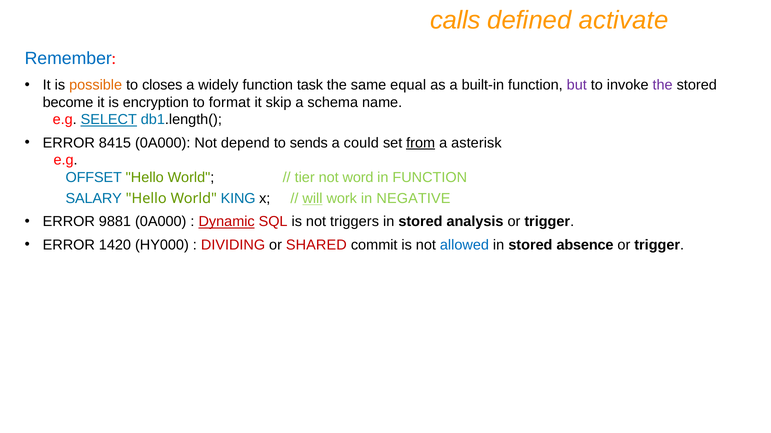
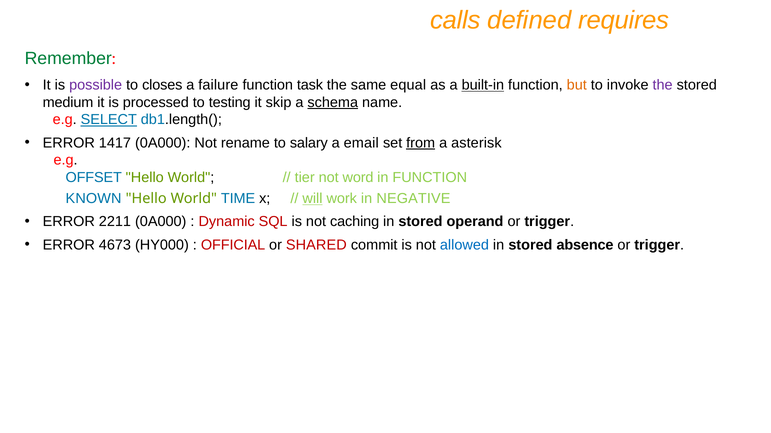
activate: activate -> requires (624, 20)
Remember colour: blue -> green (68, 58)
possible colour: orange -> purple (96, 85)
widely: widely -> failure (218, 85)
built-in underline: none -> present (483, 85)
but colour: purple -> orange (577, 85)
become: become -> medium (68, 103)
encryption: encryption -> processed (156, 103)
format: format -> testing (230, 103)
schema underline: none -> present (333, 103)
8415: 8415 -> 1417 (115, 143)
depend: depend -> rename (245, 143)
sends: sends -> salary (309, 143)
could: could -> email (361, 143)
SALARY: SALARY -> KNOWN (94, 199)
KING: KING -> TIME (238, 199)
9881: 9881 -> 2211 (115, 222)
Dynamic underline: present -> none (227, 222)
triggers: triggers -> caching (355, 222)
analysis: analysis -> operand (475, 222)
1420: 1420 -> 4673 (115, 245)
DIVIDING: DIVIDING -> OFFICIAL (233, 245)
